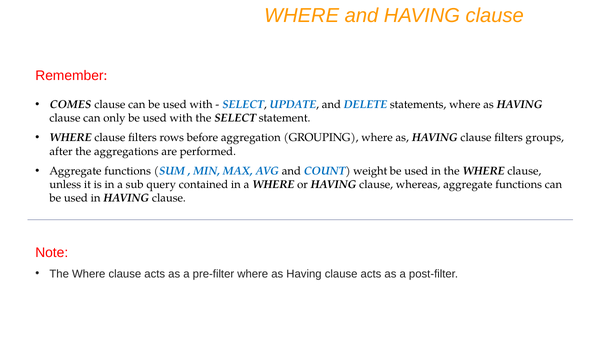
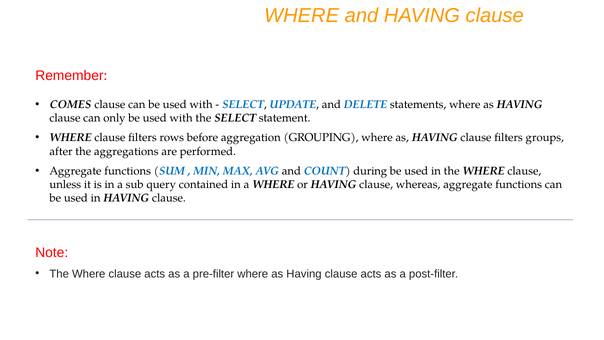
weight: weight -> during (370, 171)
